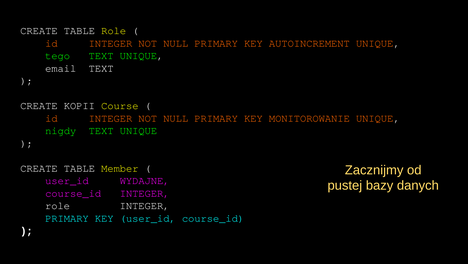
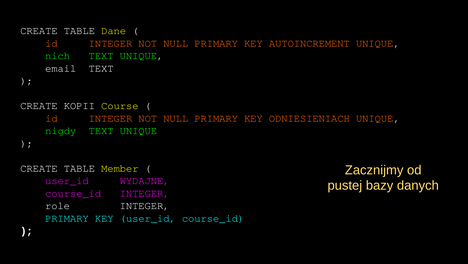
TABLE Role: Role -> Dane (114, 31)
tego: tego -> nich (58, 56)
MONITOROWANIE: MONITOROWANIE -> ODNIESIENIACH (309, 118)
